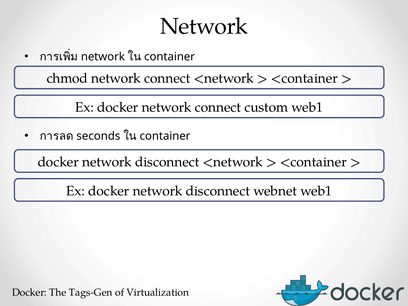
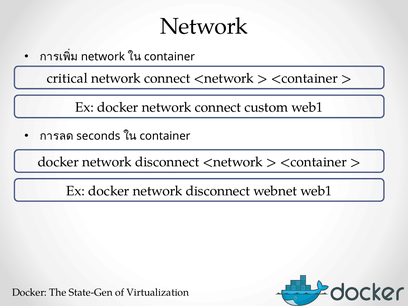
chmod: chmod -> critical (67, 78)
Tags-Gen: Tags-Gen -> State-Gen (91, 292)
